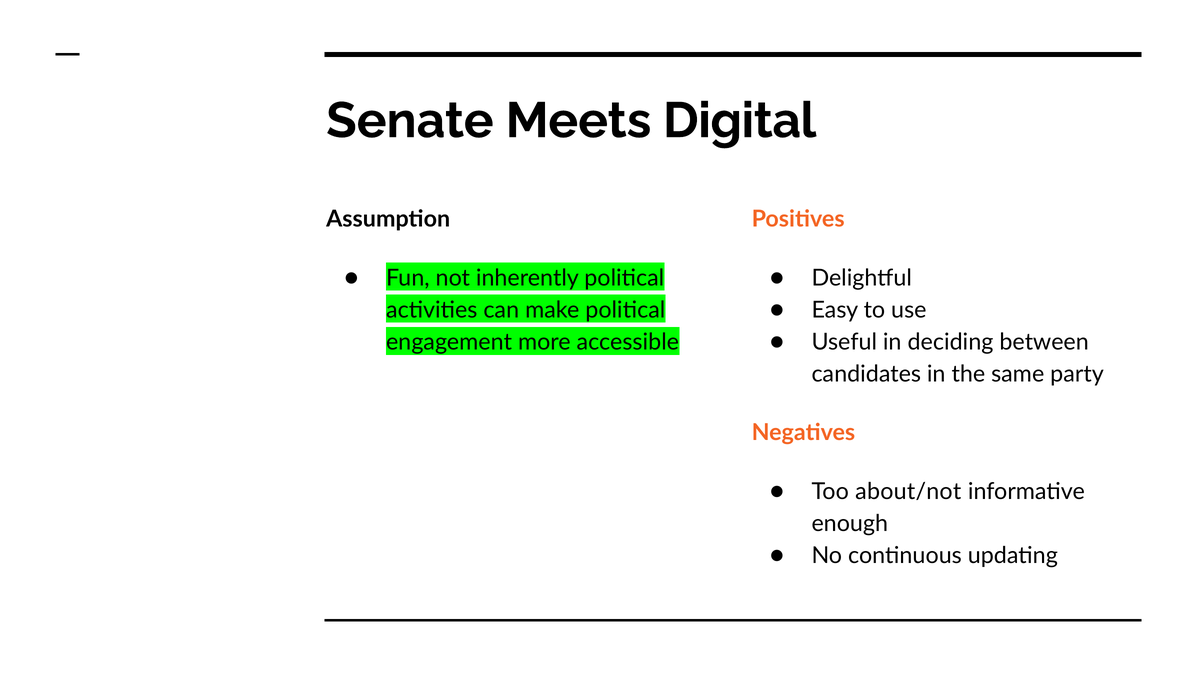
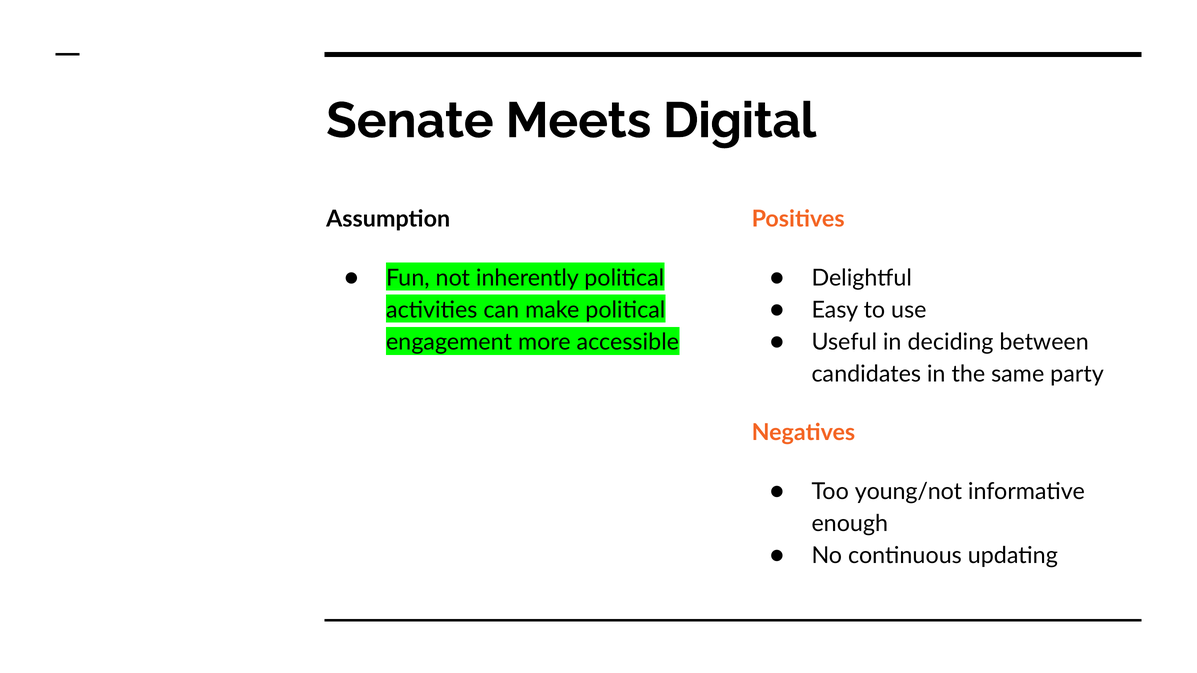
about/not: about/not -> young/not (908, 492)
